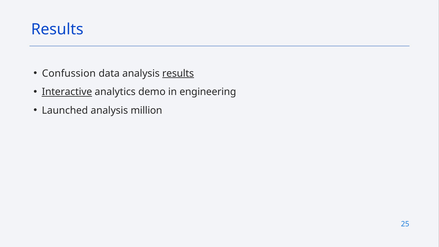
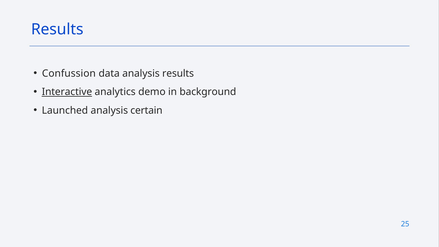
results underline: present -> none (178, 73)
engineering: engineering -> background (208, 92)
million: million -> certain (146, 110)
